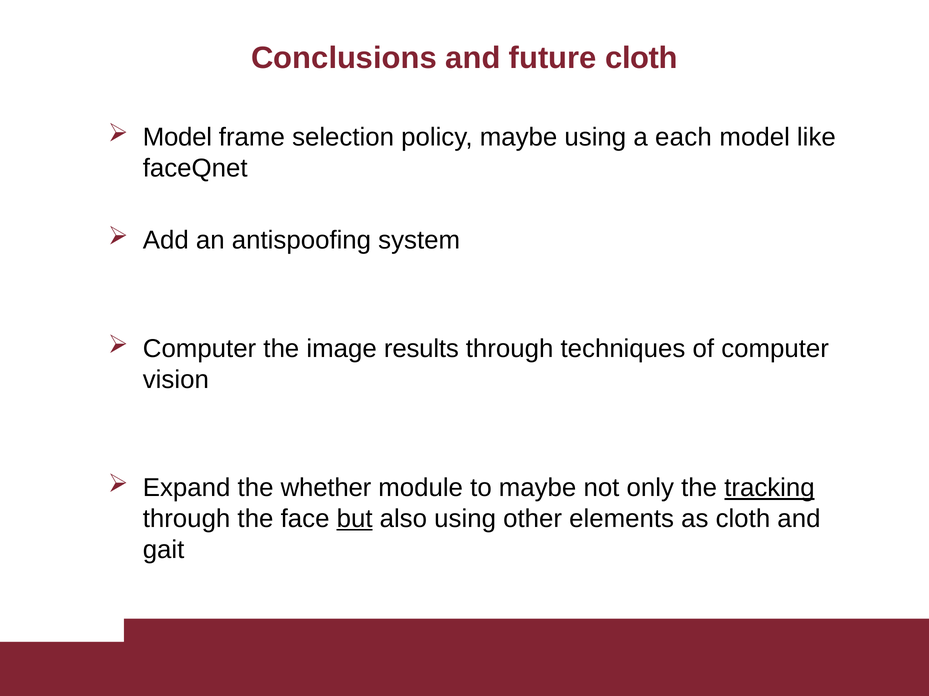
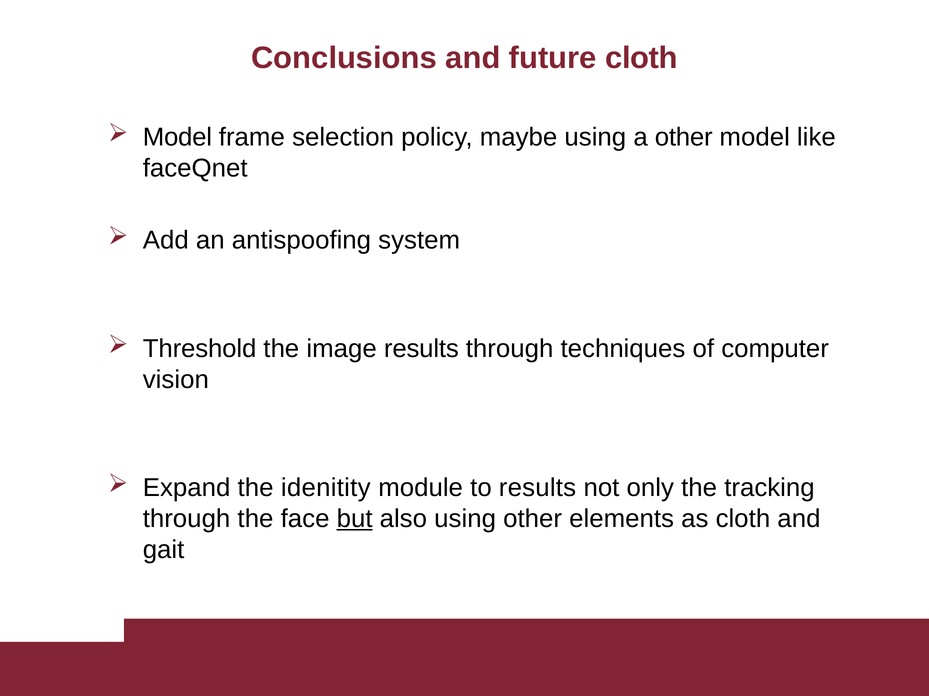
a each: each -> other (684, 137)
Computer: Computer -> Threshold (200, 349)
whether: whether -> idenitity (326, 488)
to maybe: maybe -> results (537, 488)
tracking underline: present -> none (769, 488)
